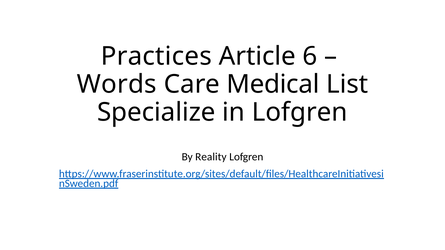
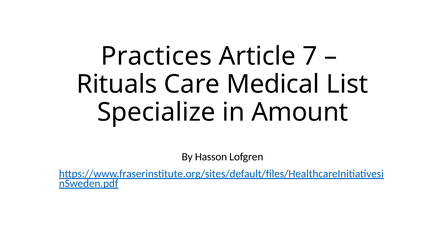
6: 6 -> 7 (310, 56)
Words: Words -> Rituals (117, 85)
in Lofgren: Lofgren -> Amount (300, 113)
Reality: Reality -> Hasson (211, 157)
